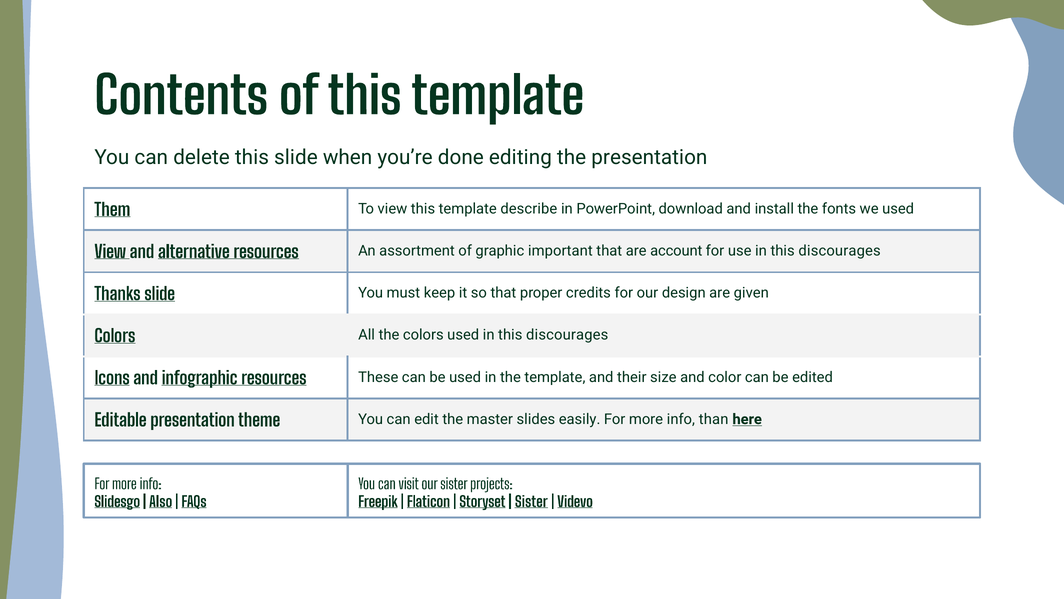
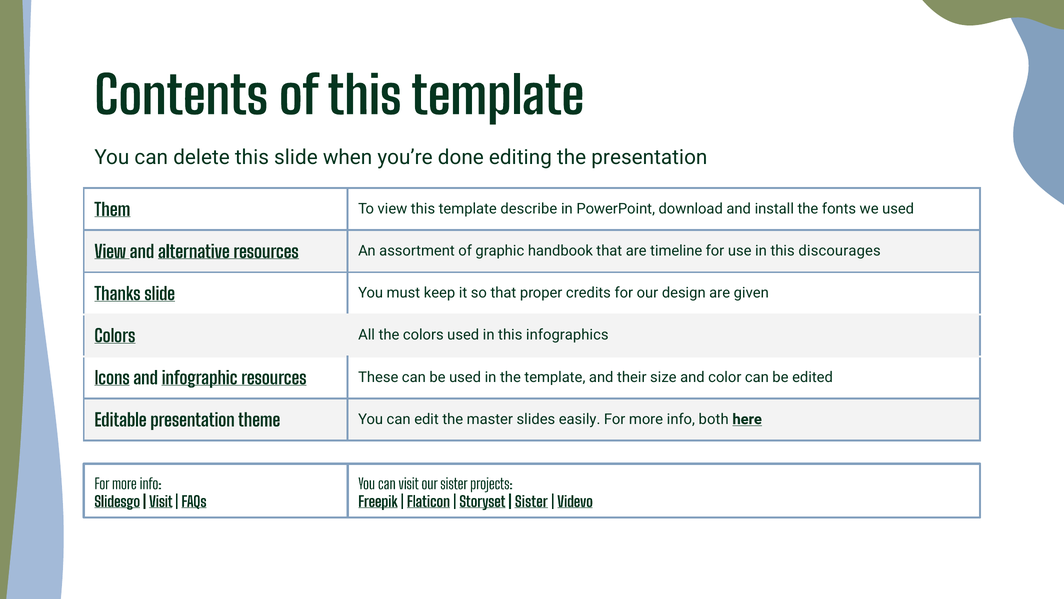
important: important -> handbook (560, 251)
account: account -> timeline (676, 251)
used in this discourages: discourages -> infographics (567, 335)
than: than -> both (714, 419)
Also: Also -> Visit (161, 502)
